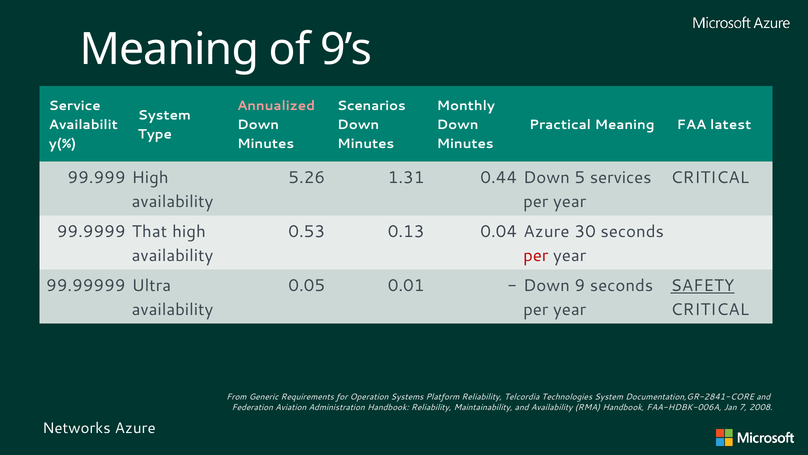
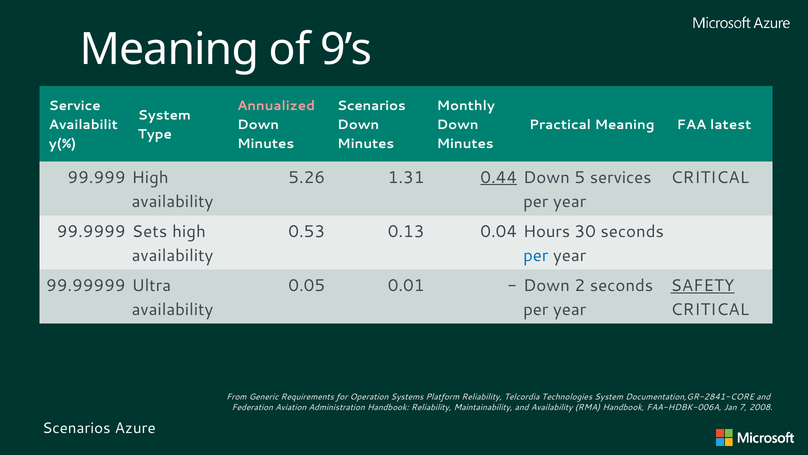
0.44 underline: none -> present (499, 177)
That: That -> Sets (150, 231)
0.04 Azure: Azure -> Hours (547, 231)
per colour: red -> blue (536, 255)
9: 9 -> 2 (580, 285)
Networks: Networks -> Scenarios (76, 428)
